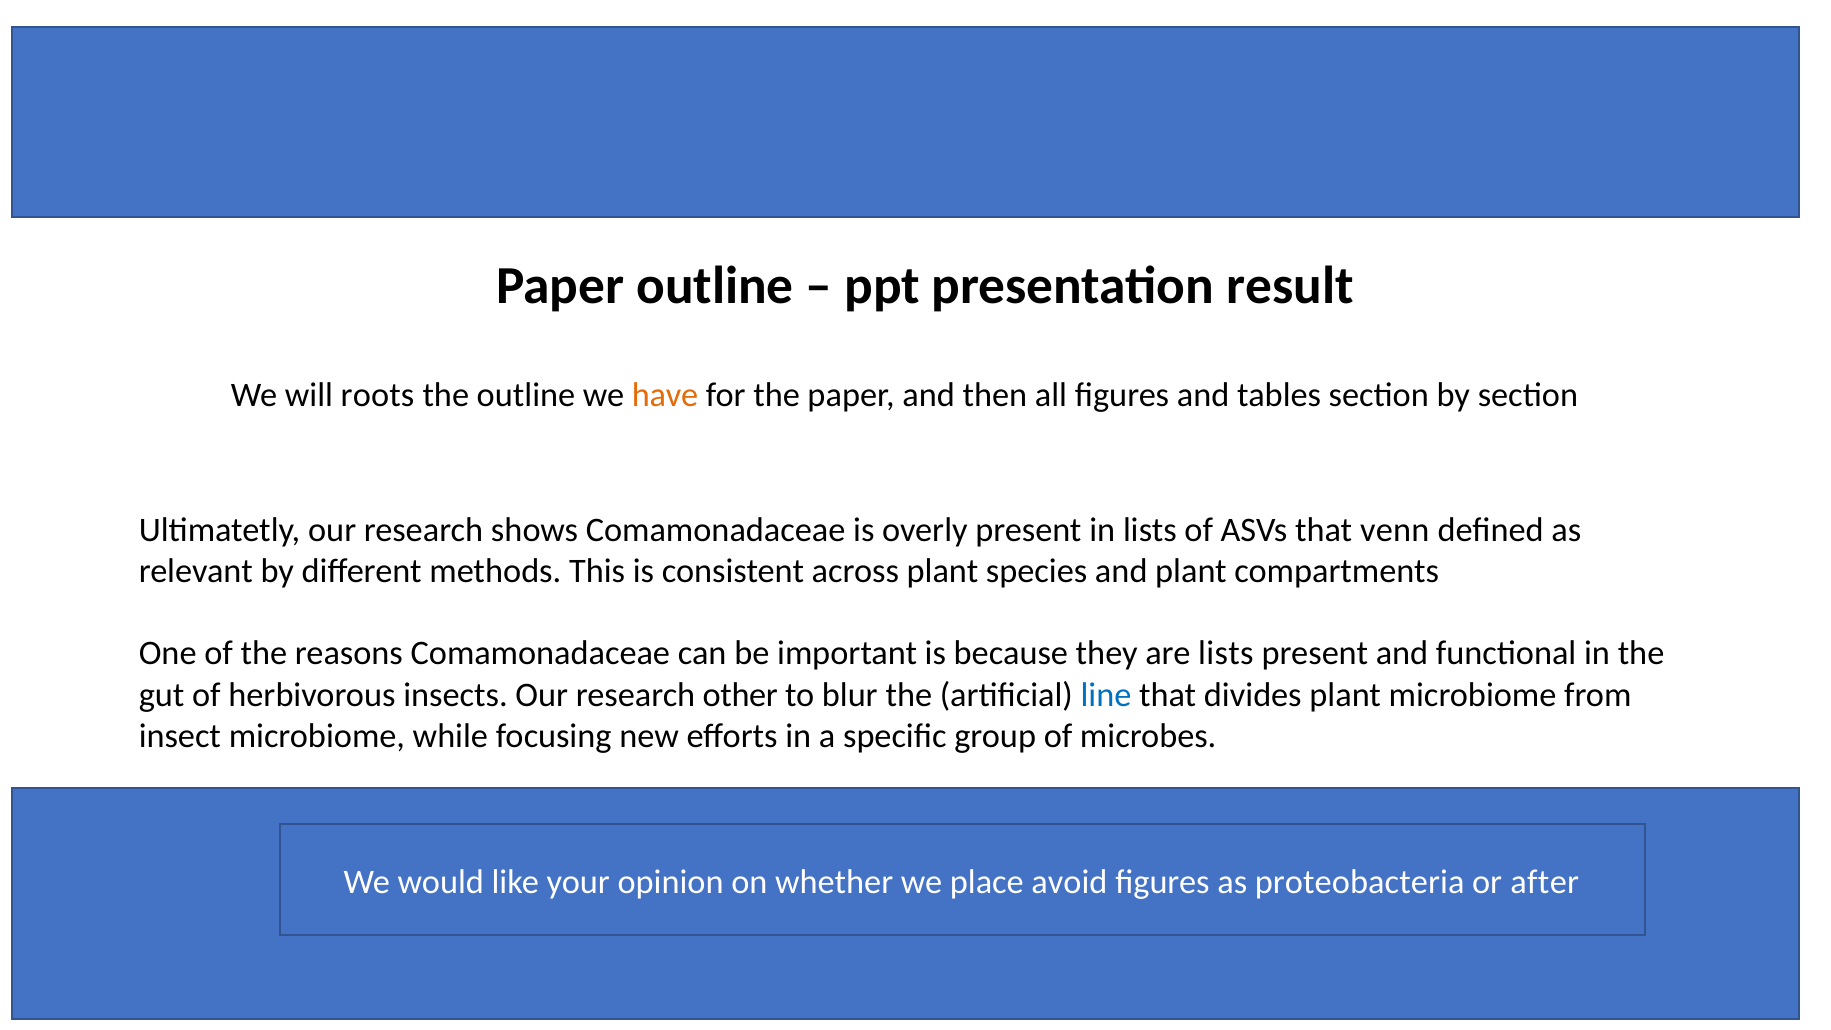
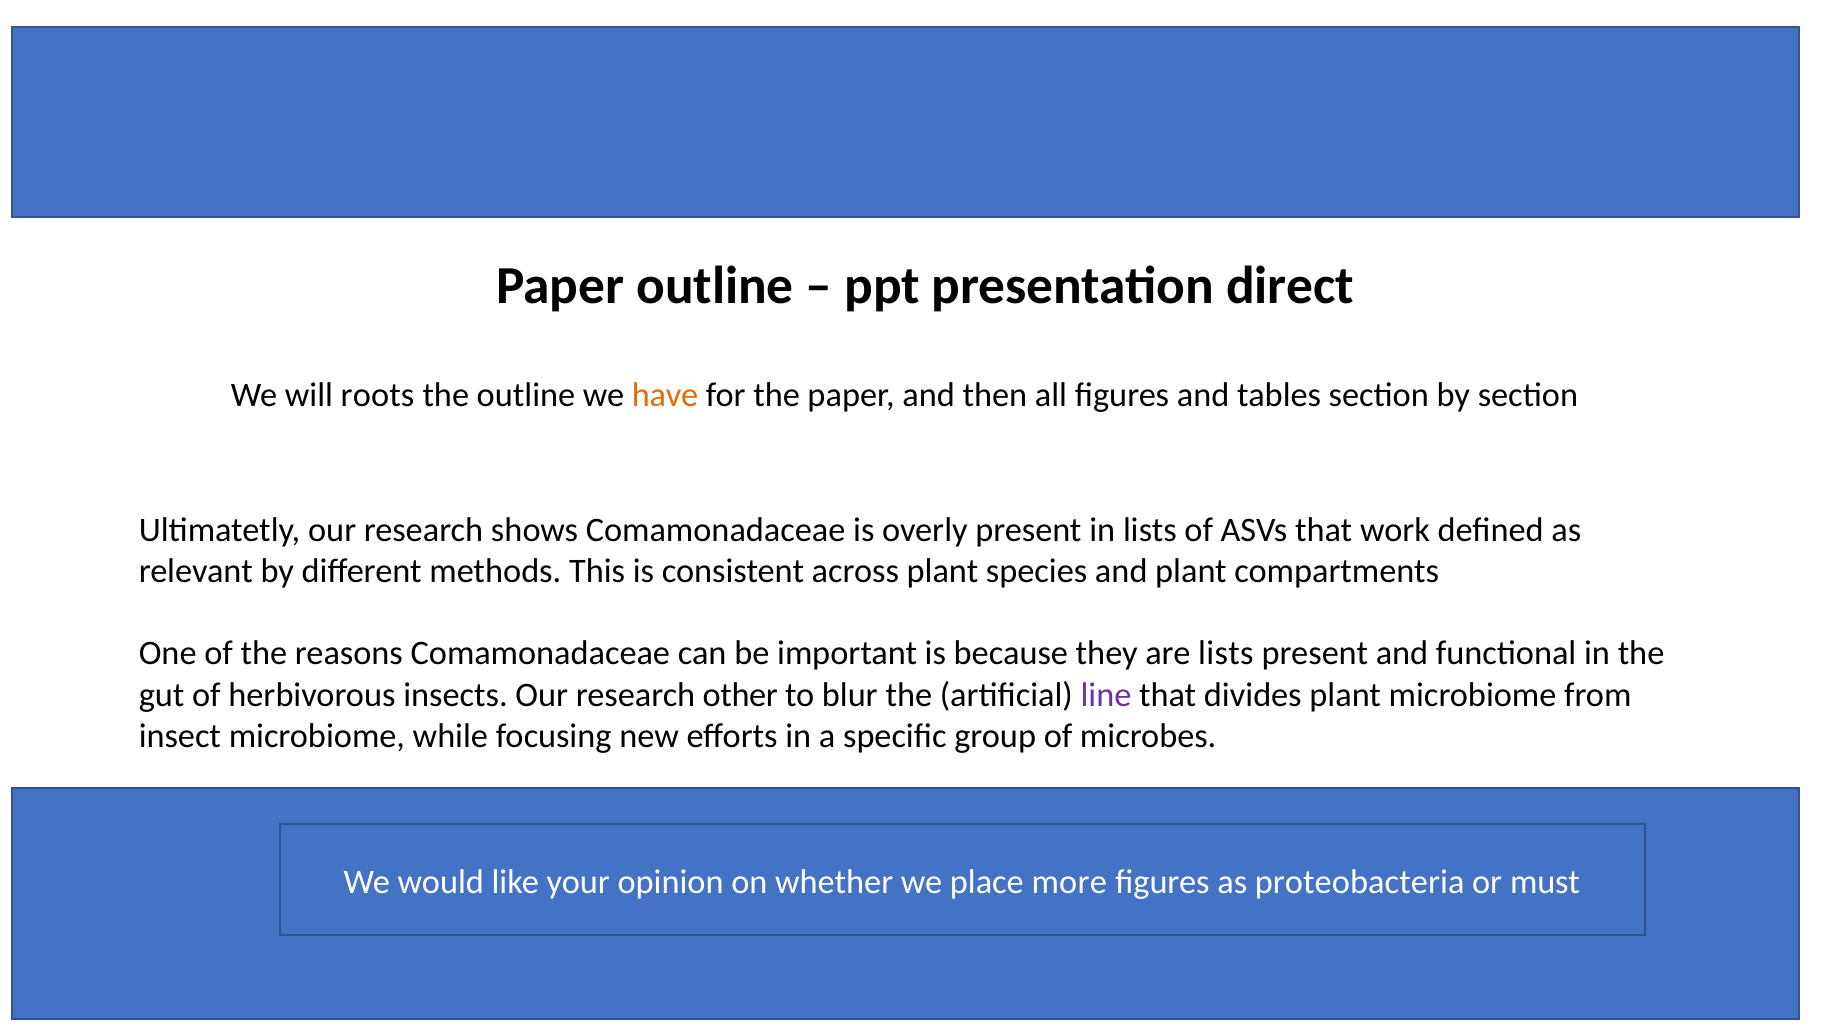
result: result -> direct (1290, 286)
venn: venn -> work (1395, 530)
line colour: blue -> purple (1106, 695)
avoid: avoid -> more (1069, 882)
after: after -> must (1545, 882)
